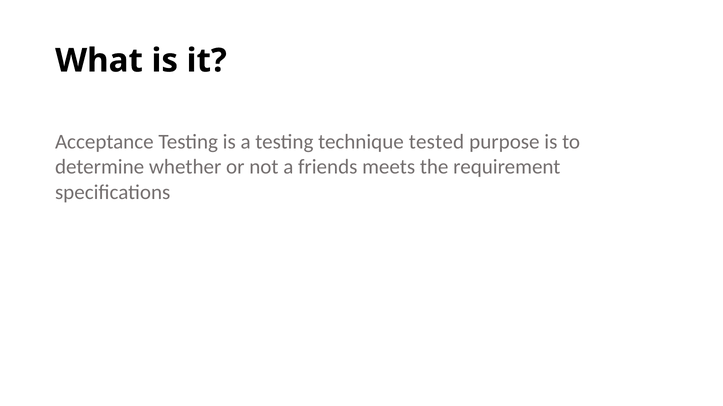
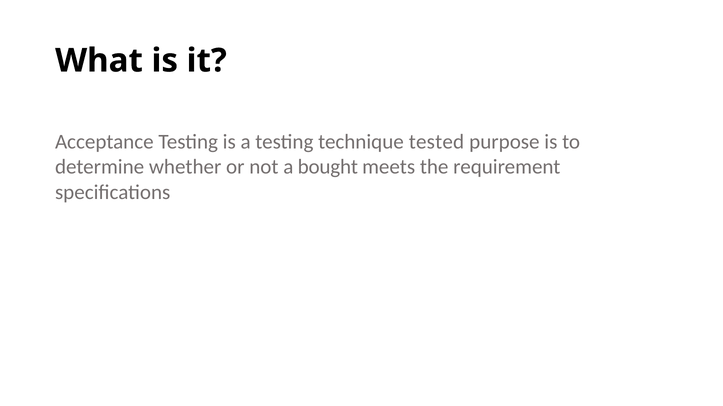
friends: friends -> bought (328, 167)
